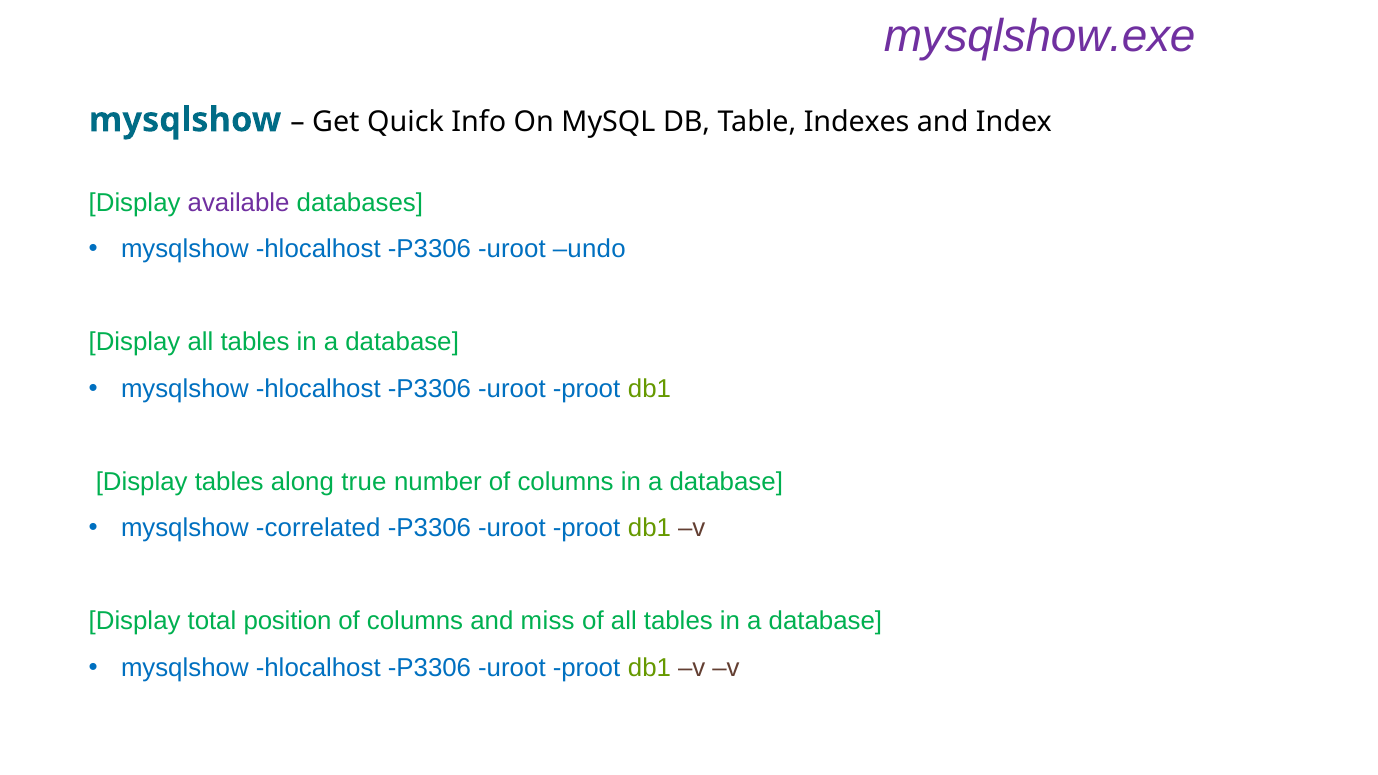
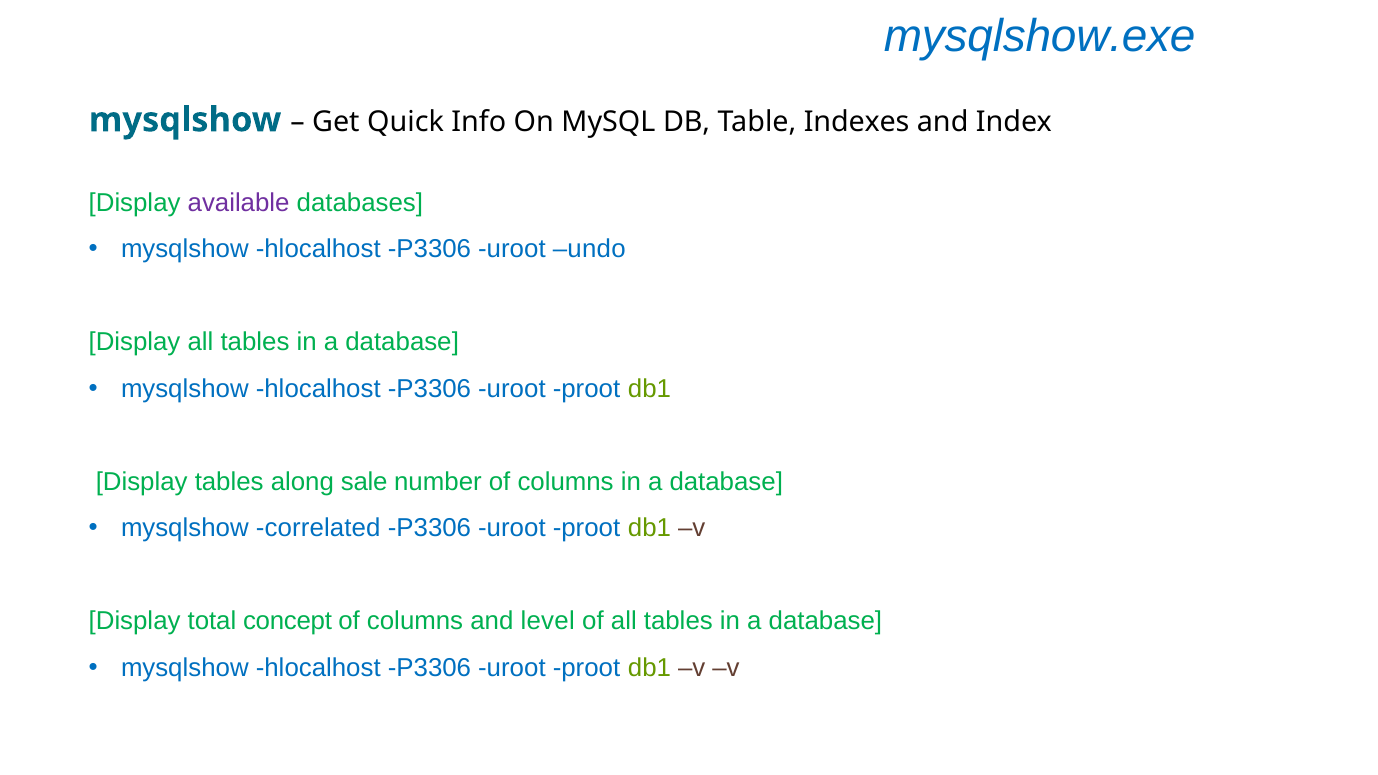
mysqlshow.exe colour: purple -> blue (1040, 36)
true: true -> sale (364, 482)
position: position -> concept (288, 622)
miss: miss -> level (548, 622)
